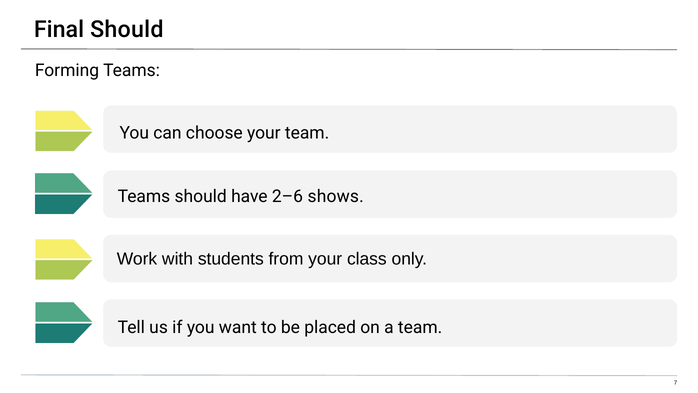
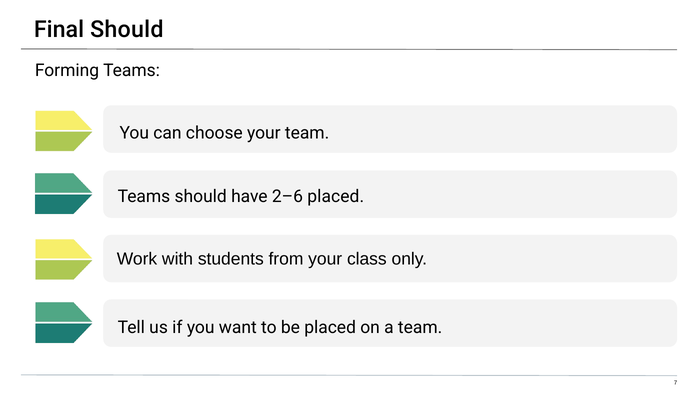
2–6 shows: shows -> placed (336, 196)
